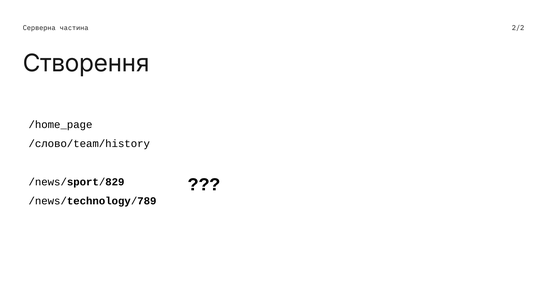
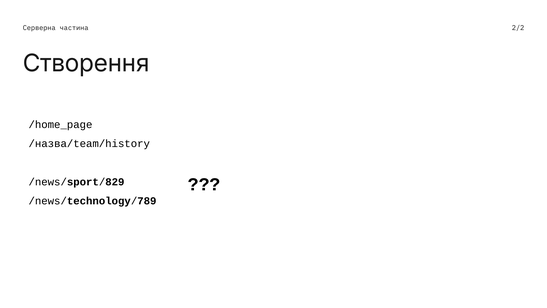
/слово/team/history: /слово/team/history -> /назва/team/history (89, 144)
